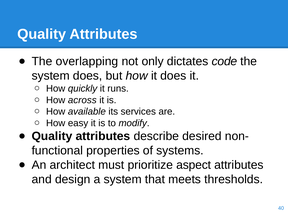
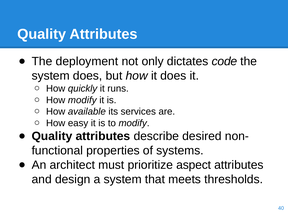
overlapping: overlapping -> deployment (87, 61)
How across: across -> modify (82, 100)
